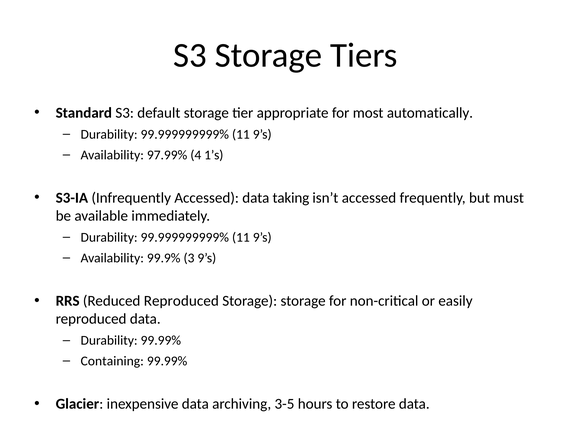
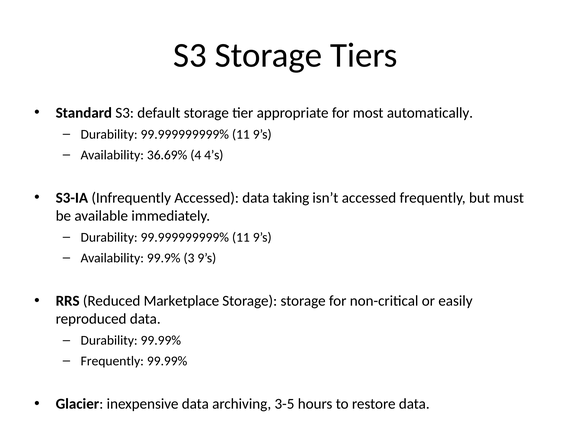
97.99%: 97.99% -> 36.69% (167, 155)
1’s: 1’s -> 4’s (214, 155)
Reduced Reproduced: Reproduced -> Marketplace (181, 301)
Containing: Containing -> Frequently (112, 361)
